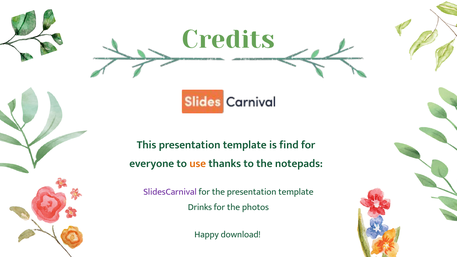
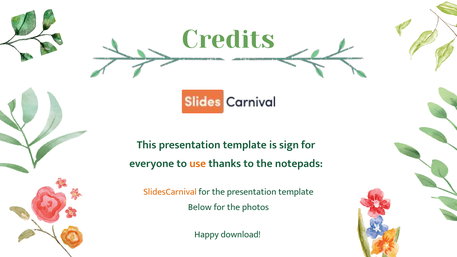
find: find -> sign (289, 145)
SlidesCarnival colour: purple -> orange (170, 192)
Drinks: Drinks -> Below (200, 207)
